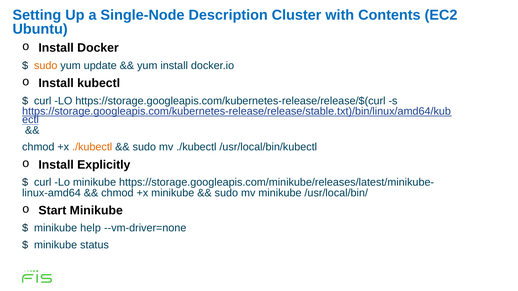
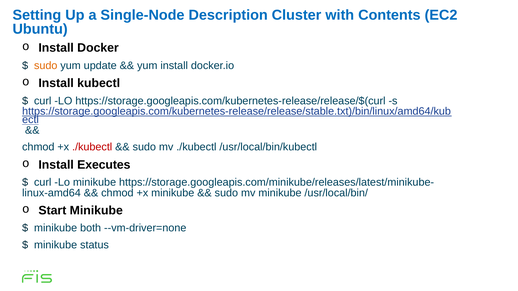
./kubectl colour: orange -> red (92, 147)
Explicitly: Explicitly -> Executes (104, 165)
help: help -> both (91, 228)
